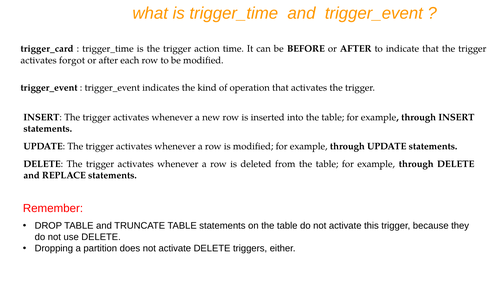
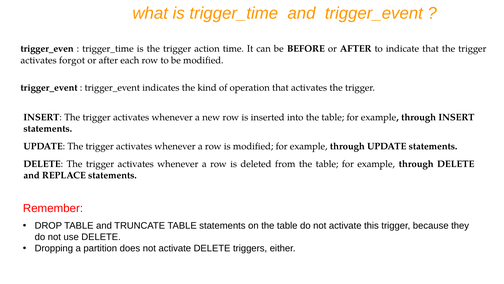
trigger_card: trigger_card -> trigger_even (47, 49)
